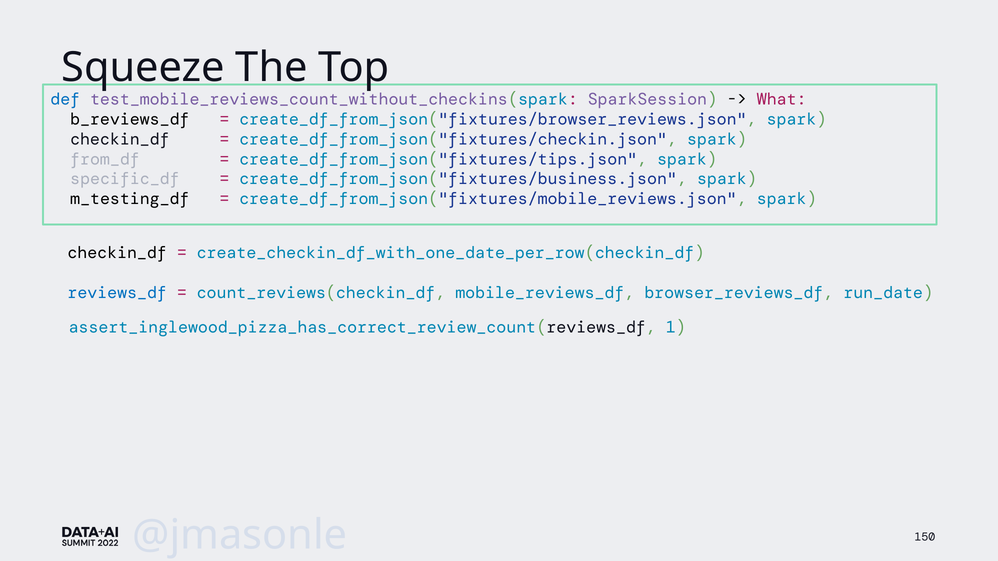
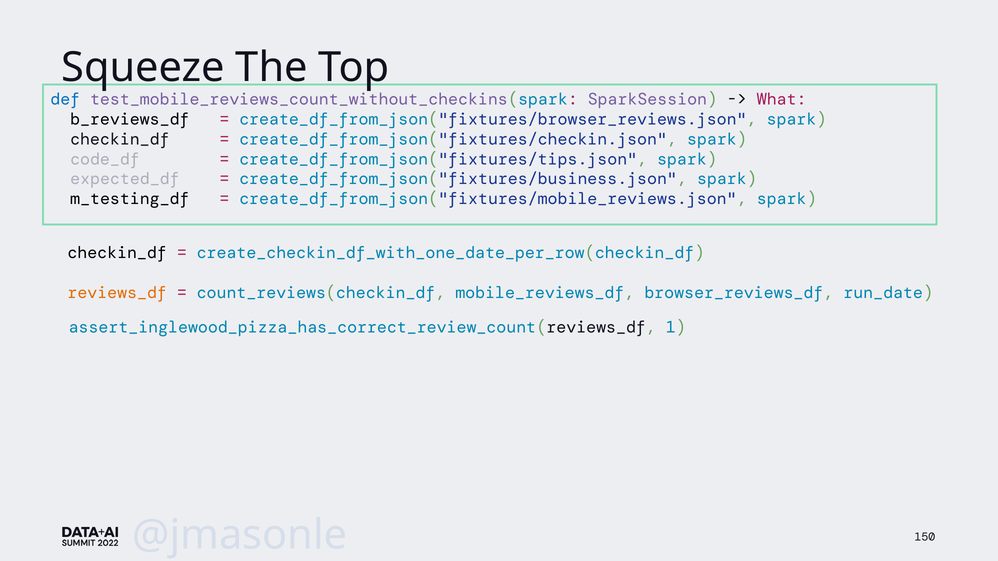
from_df: from_df -> code_df (105, 159)
specific_df: specific_df -> expected_df (125, 179)
reviews_df colour: blue -> orange (117, 293)
